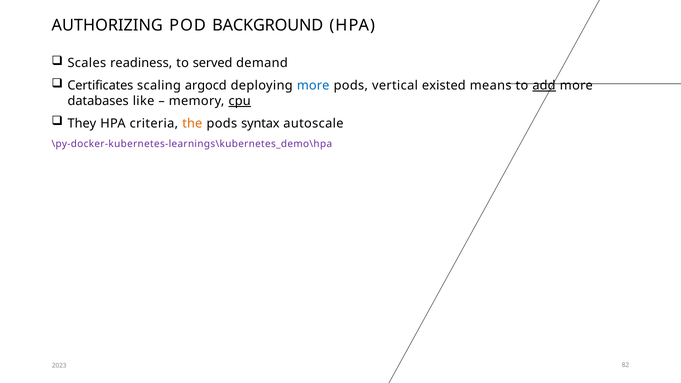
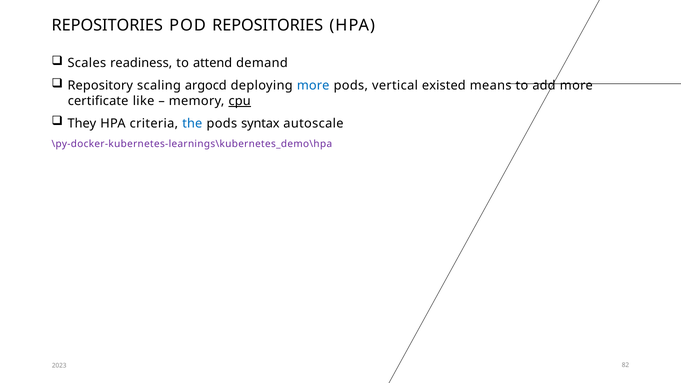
AUTHORIZING: AUTHORIZING -> REPOSITORIES (107, 25)
POD BACKGROUND: BACKGROUND -> REPOSITORIES (268, 25)
served: served -> attend (213, 63)
Certificates: Certificates -> Repository (100, 86)
add underline: present -> none (544, 86)
databases: databases -> certificate (98, 101)
the colour: orange -> blue (192, 123)
